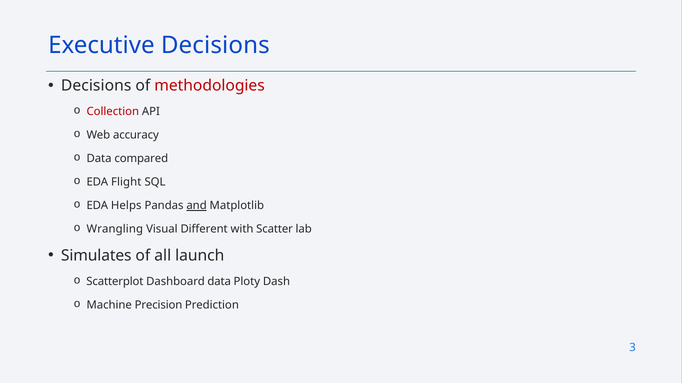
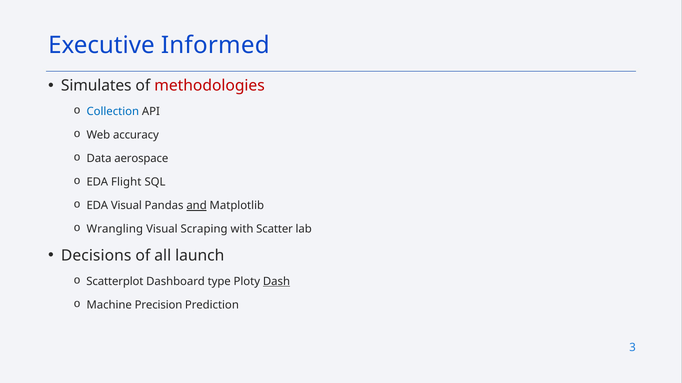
Executive Decisions: Decisions -> Informed (215, 46)
Decisions: Decisions -> Simulates (96, 86)
Collection colour: red -> blue (113, 112)
compared: compared -> aerospace (141, 159)
EDA Helps: Helps -> Visual (126, 206)
Different: Different -> Scraping (204, 230)
Simulates: Simulates -> Decisions (96, 256)
Dashboard data: data -> type (219, 282)
Dash underline: none -> present (276, 282)
